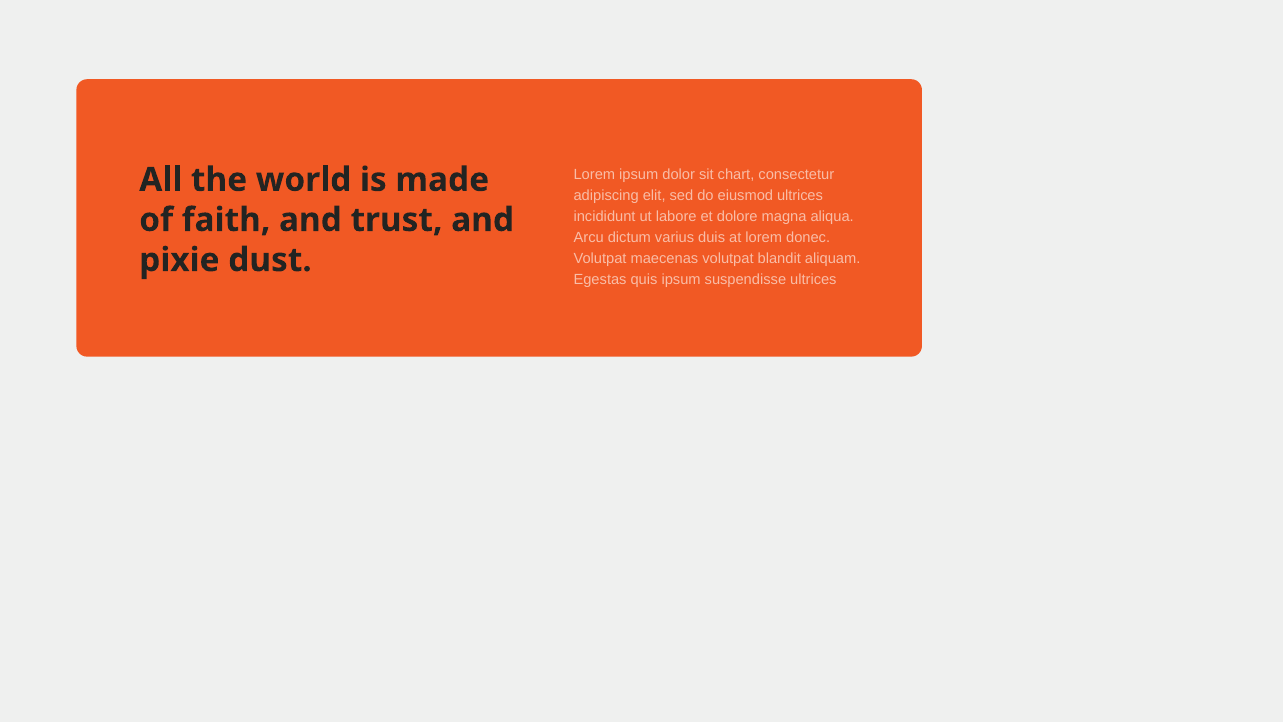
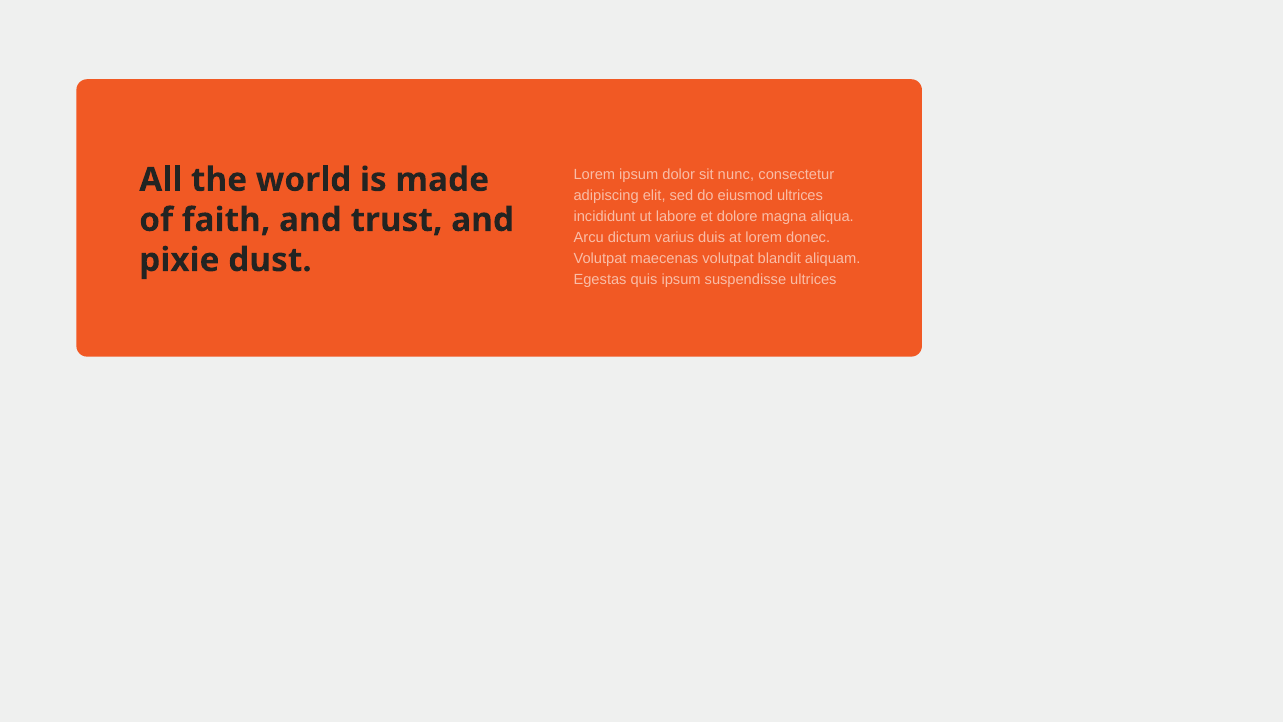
chart: chart -> nunc (736, 174)
